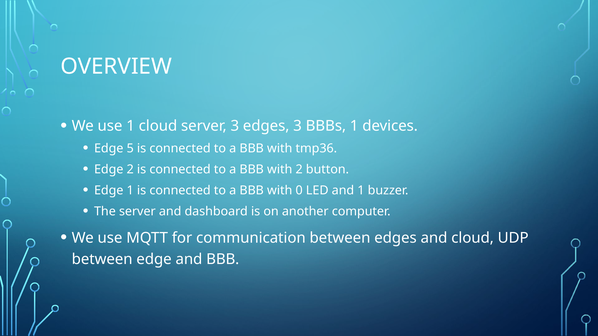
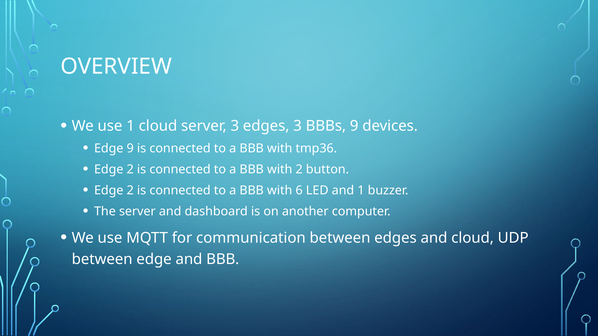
BBBs 1: 1 -> 9 (354, 126)
Edge 5: 5 -> 9 (130, 149)
1: 1 -> 2 (130, 191)
0: 0 -> 6 (299, 191)
